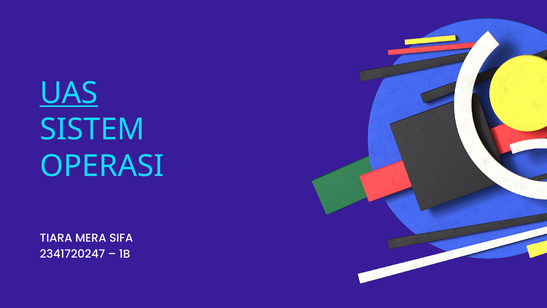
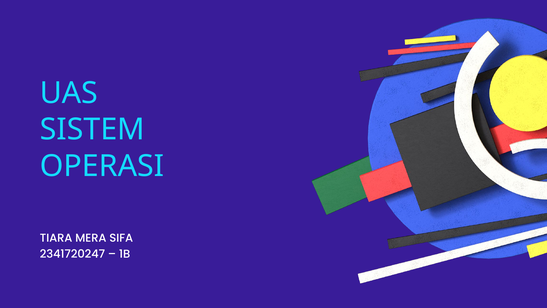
UAS underline: present -> none (69, 93)
